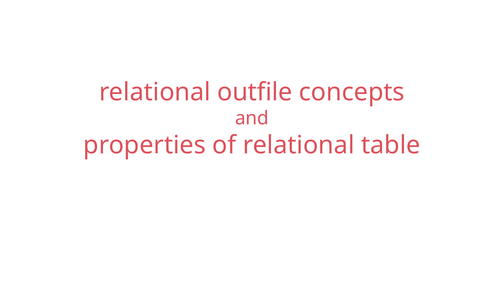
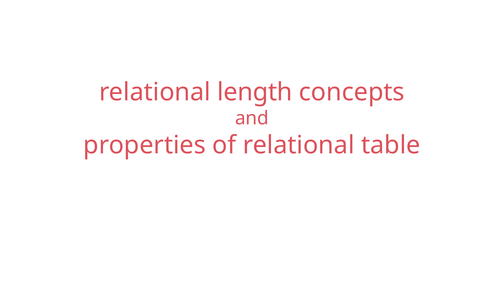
outfile: outfile -> length (255, 92)
